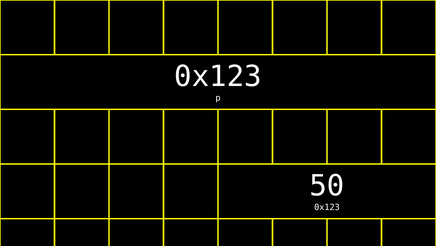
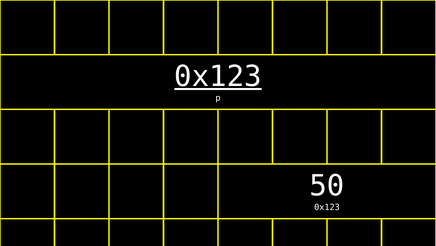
0x123 underline: none -> present (218, 76)
